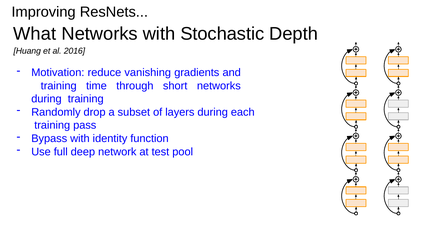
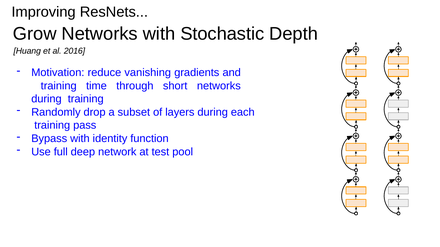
What: What -> Grow (35, 34)
